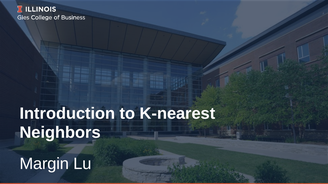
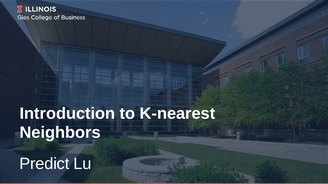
Margin: Margin -> Predict (44, 164)
